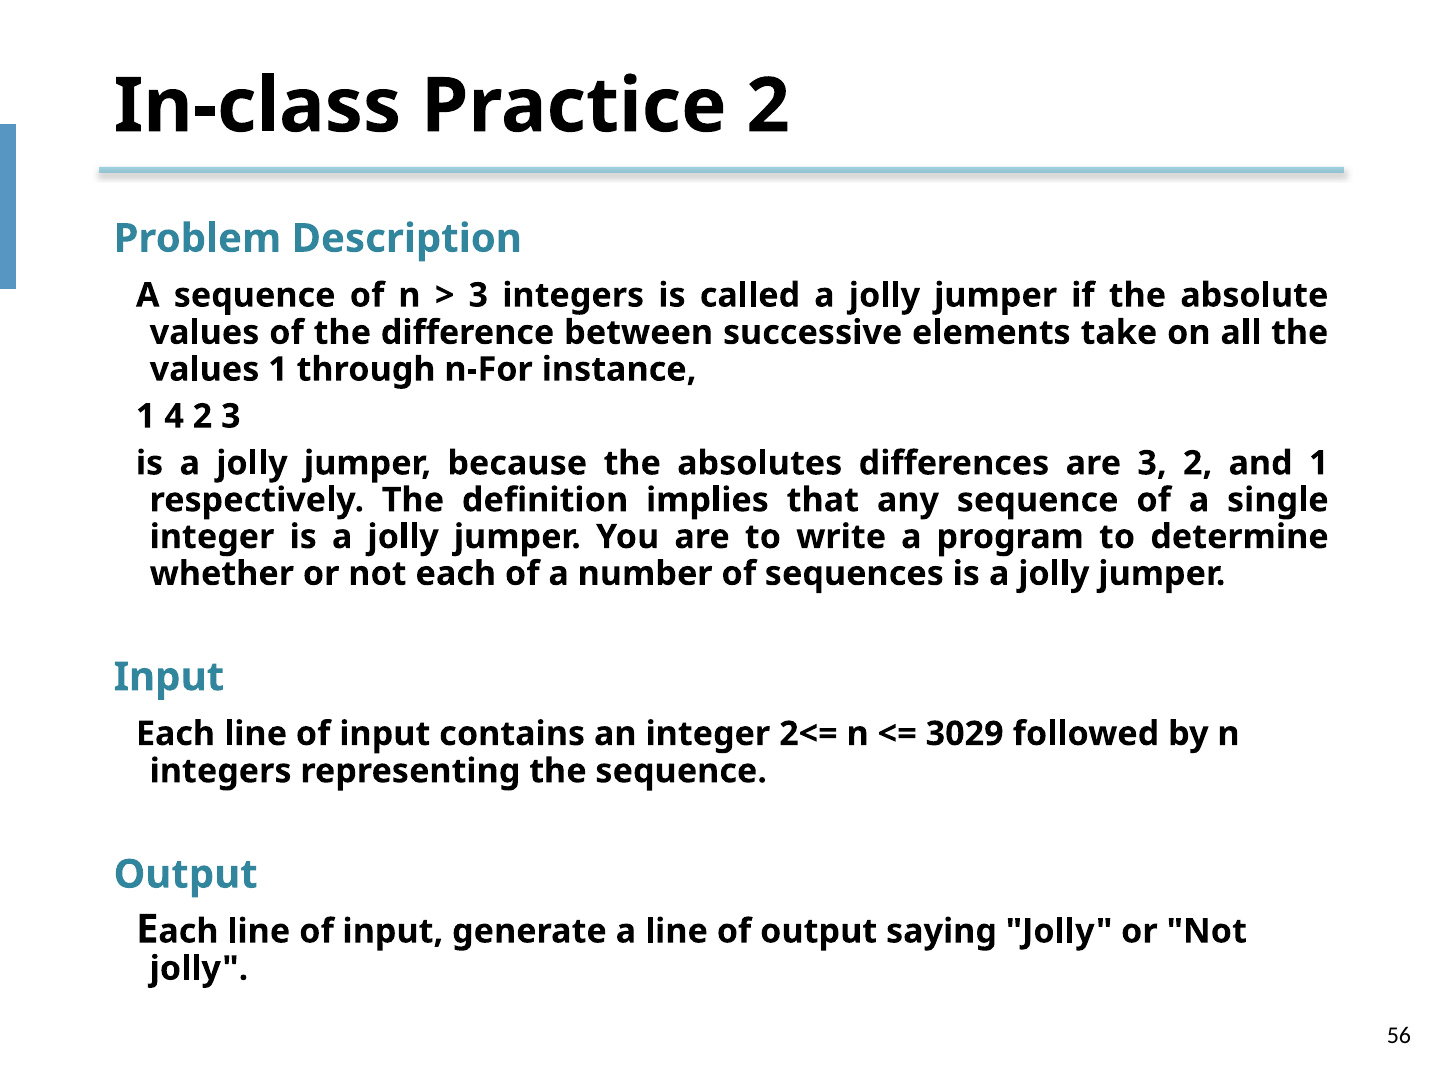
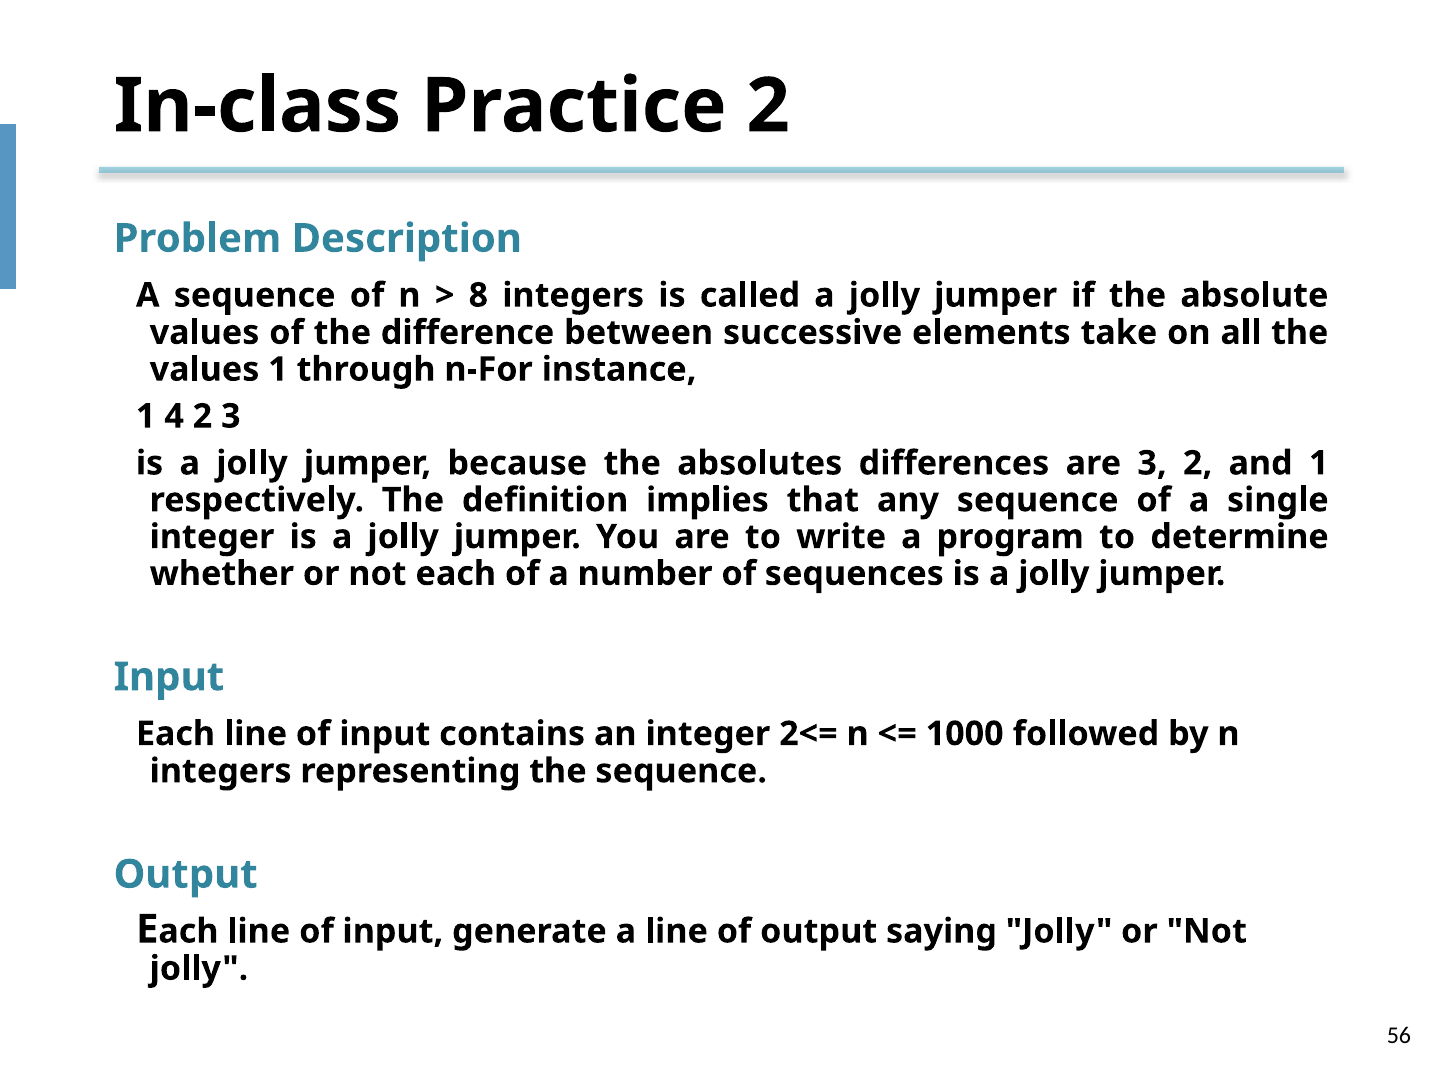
3: 3 -> 8 (478, 295)
3029: 3029 -> 1000 (965, 734)
